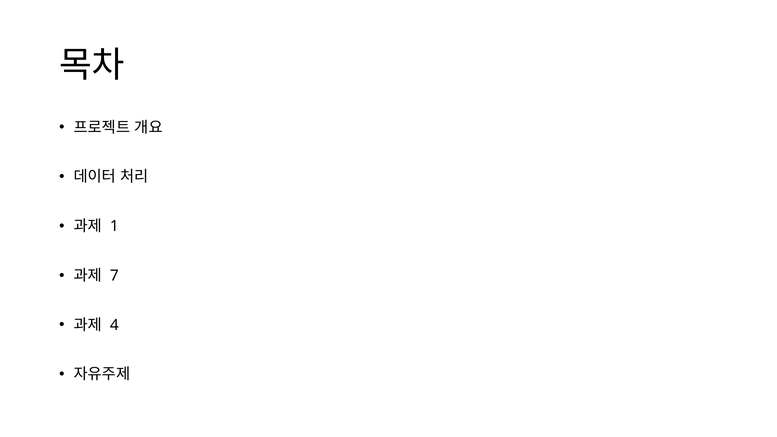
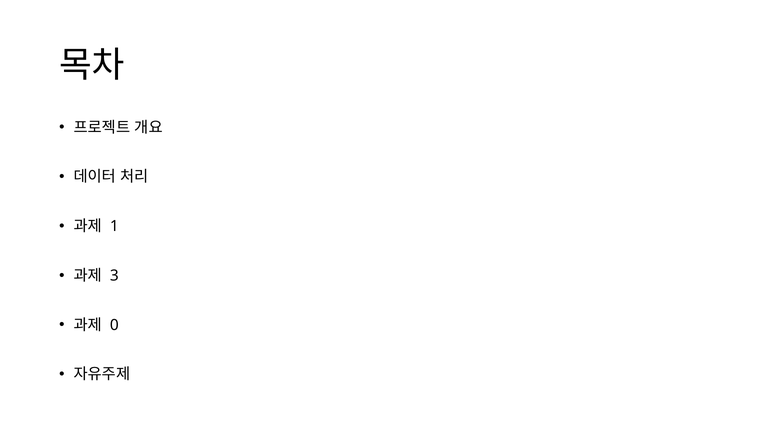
7: 7 -> 3 (114, 276)
4: 4 -> 0 (114, 325)
